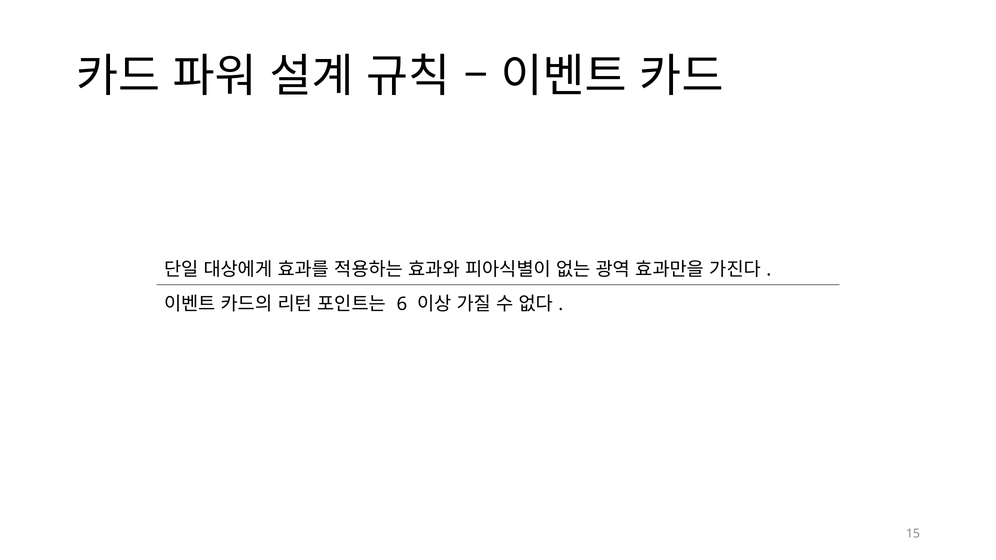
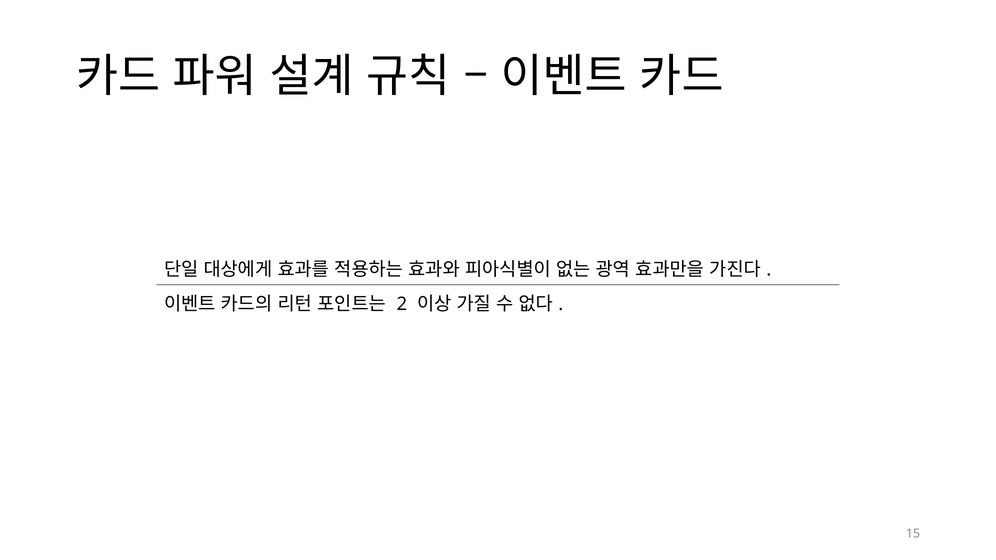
6: 6 -> 2 (402, 304)
